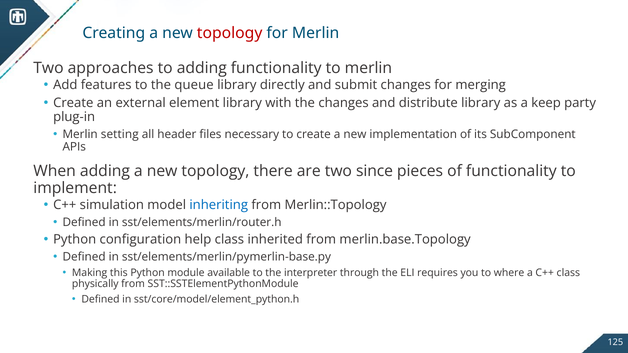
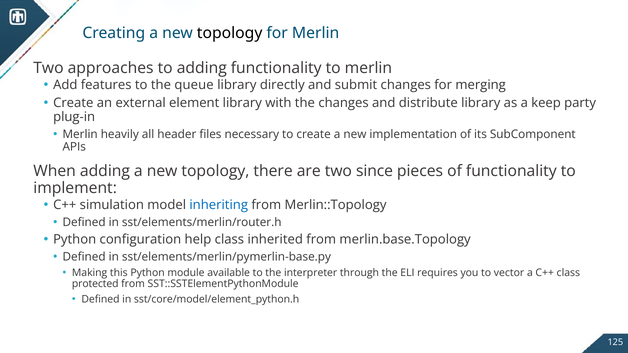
topology colour: red -> black (230, 33)
setting: setting -> heavily (120, 134)
where: where -> vector (509, 273)
physically: physically -> protected (95, 284)
